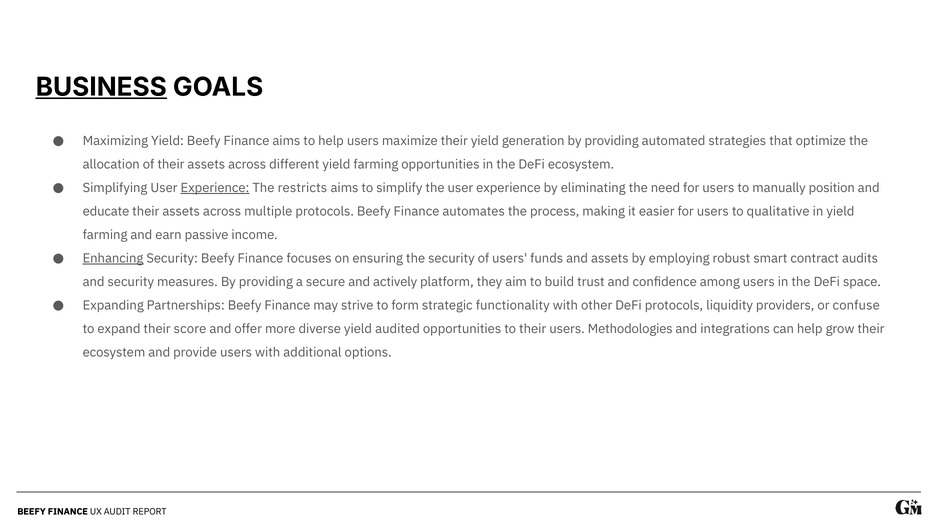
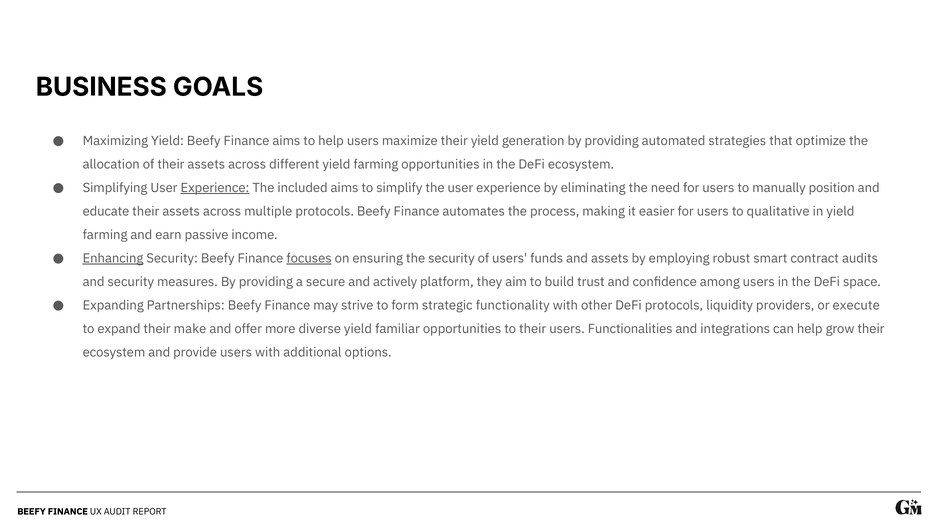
BUSINESS underline: present -> none (101, 87)
restricts: restricts -> included (303, 188)
focuses underline: none -> present (309, 258)
confuse: confuse -> execute (856, 305)
score: score -> make (190, 329)
audited: audited -> familiar (397, 329)
Methodologies: Methodologies -> Functionalities (630, 329)
